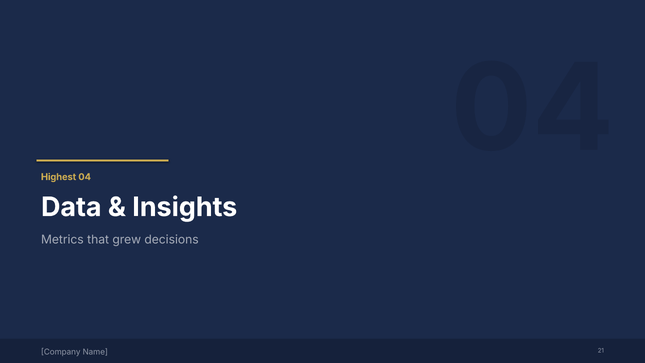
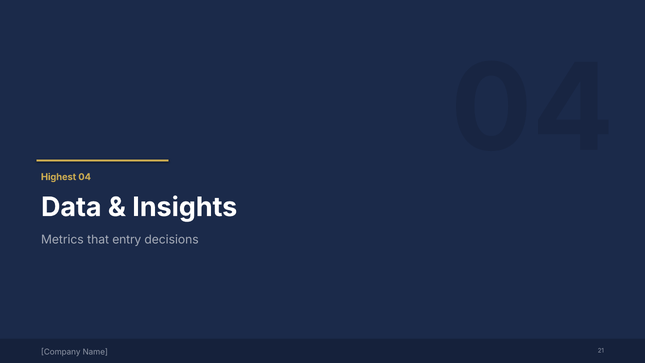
grew: grew -> entry (127, 239)
